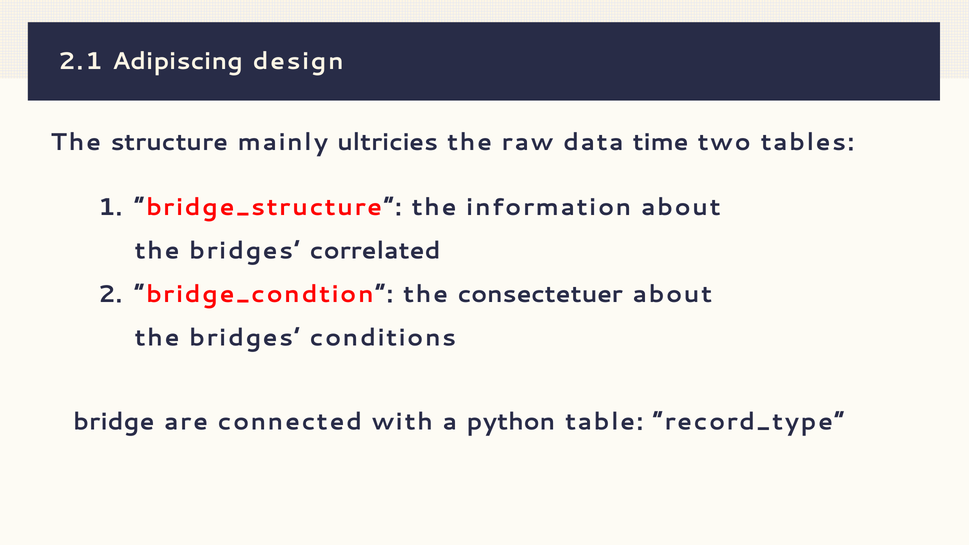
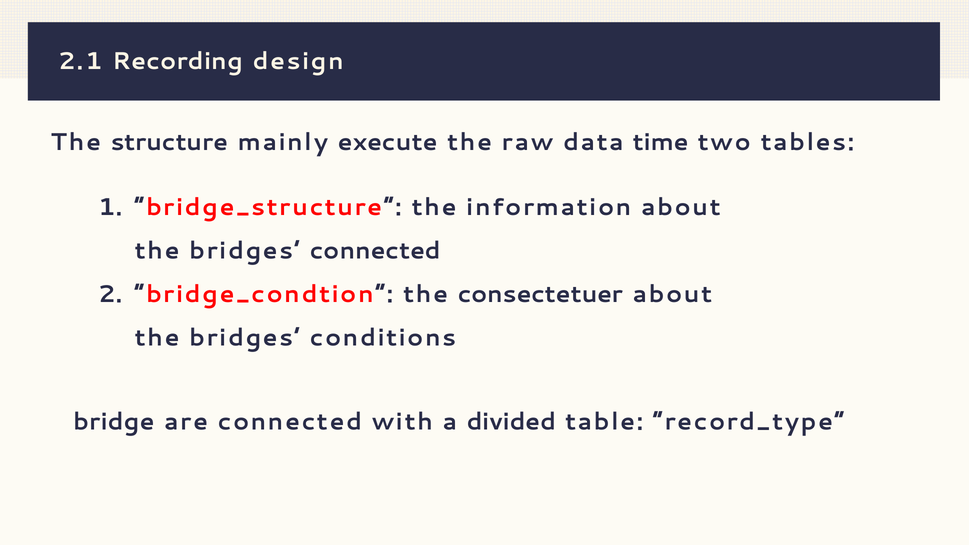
Adipiscing: Adipiscing -> Recording (178, 61)
ultricies: ultricies -> execute (388, 142)
bridges correlated: correlated -> connected (375, 251)
python: python -> divided (511, 422)
